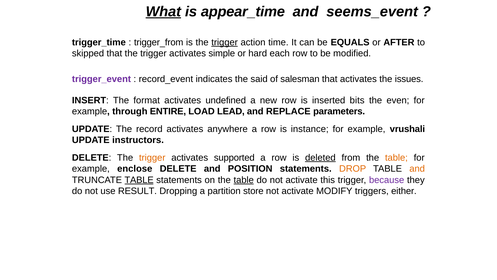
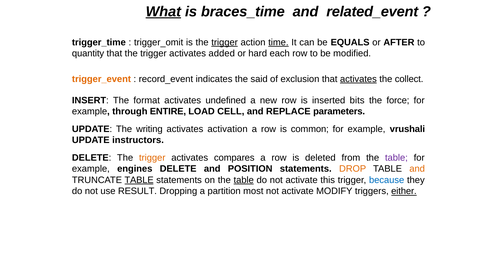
appear_time: appear_time -> braces_time (243, 12)
seems_event: seems_event -> related_event (372, 12)
trigger_from: trigger_from -> trigger_omit (159, 42)
time underline: none -> present (278, 42)
skipped: skipped -> quantity (88, 53)
simple: simple -> added (222, 53)
trigger_event colour: purple -> orange (101, 79)
salesman: salesman -> exclusion (300, 79)
activates underline: none -> present (358, 79)
issues: issues -> collect (409, 79)
even: even -> force (398, 100)
LEAD: LEAD -> CELL (231, 111)
record: record -> writing (149, 129)
anywhere: anywhere -> activation (228, 129)
instance: instance -> common (310, 129)
supported: supported -> compares (234, 157)
deleted underline: present -> none (320, 157)
table colour: orange -> purple (396, 157)
enclose: enclose -> engines (135, 169)
because colour: purple -> blue (387, 180)
store: store -> most (253, 191)
either underline: none -> present (404, 191)
